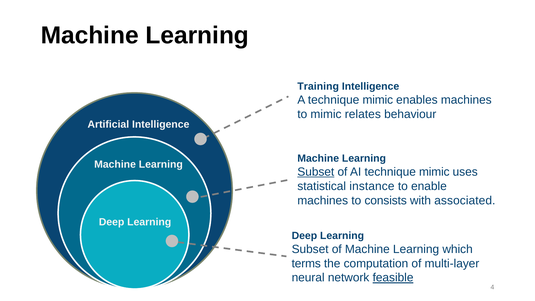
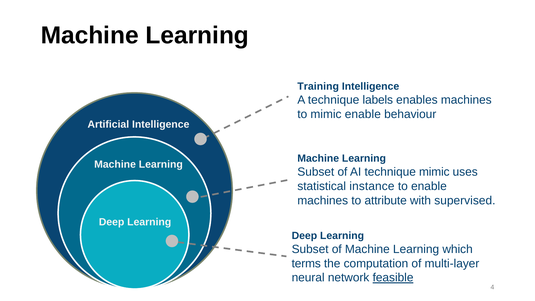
A technique mimic: mimic -> labels (378, 100)
mimic relates: relates -> enable (363, 114)
Subset underline: present -> none (316, 172)
consists: consists -> attribute (386, 200)
associated: associated -> supervised (465, 200)
